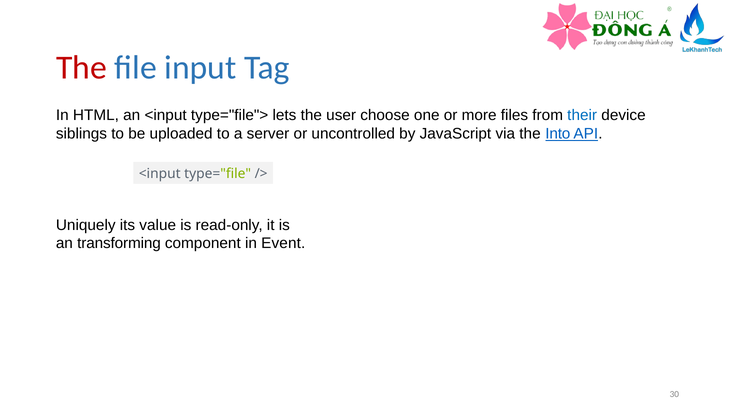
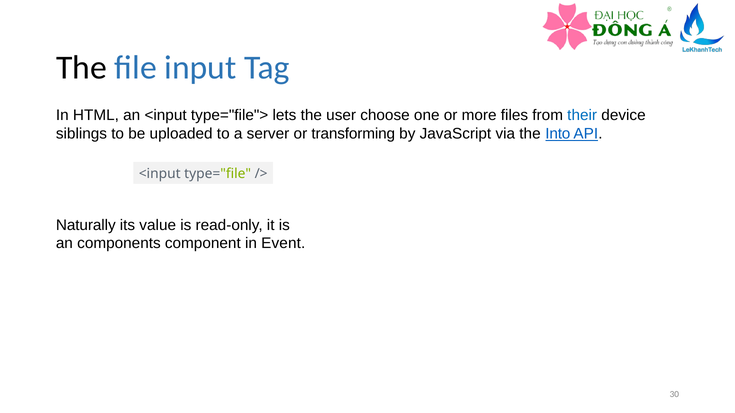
The colour: red -> black (81, 68)
uncontrolled: uncontrolled -> transforming (353, 134)
Uniquely: Uniquely -> Naturally (86, 225)
transforming: transforming -> components (119, 244)
